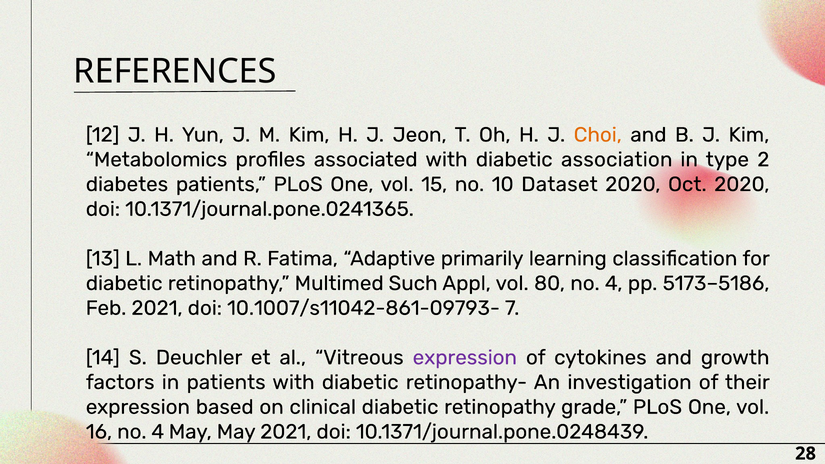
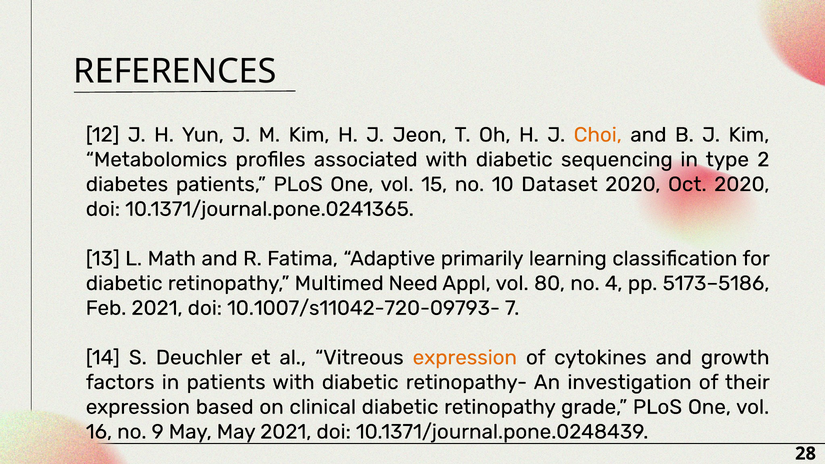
association: association -> sequencing (617, 160)
Such: Such -> Need (413, 283)
10.1007/s11042-861-09793-: 10.1007/s11042-861-09793- -> 10.1007/s11042-720-09793- (363, 308)
expression colour: purple -> orange (465, 358)
16 no 4: 4 -> 9 (158, 432)
